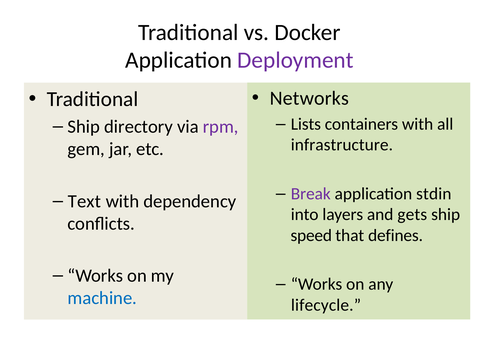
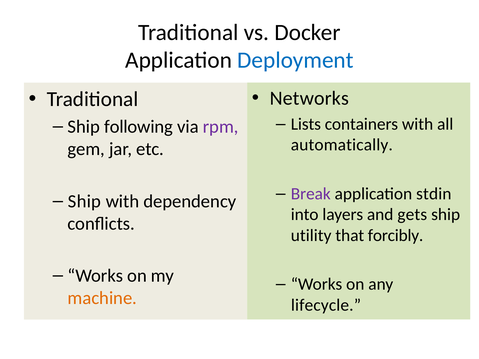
Deployment colour: purple -> blue (295, 60)
directory: directory -> following (139, 127)
infrastructure: infrastructure -> automatically (342, 145)
Text: Text -> Ship (84, 201)
speed: speed -> utility (311, 235)
defines: defines -> forcibly (396, 235)
machine colour: blue -> orange (102, 298)
